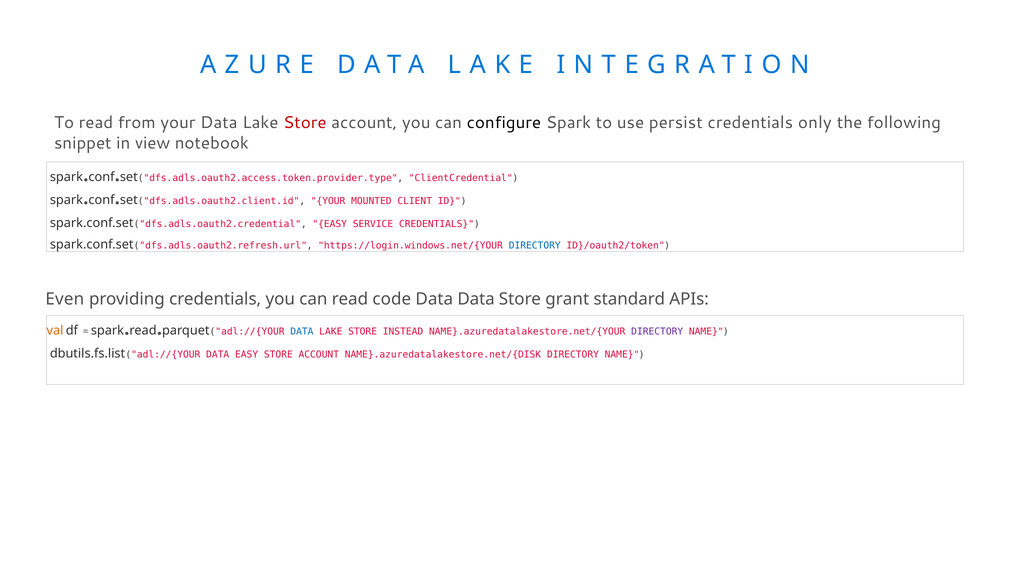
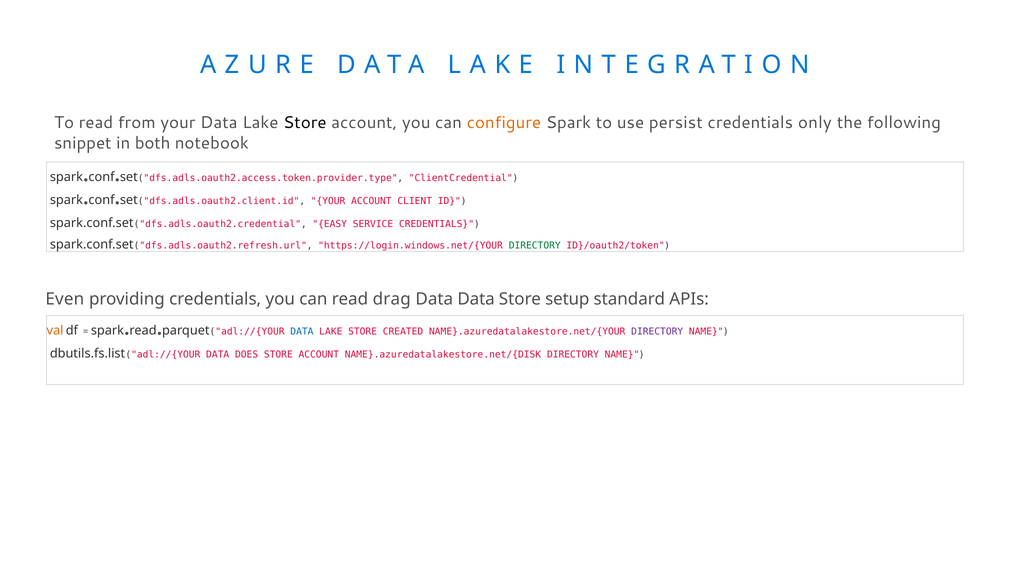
Store colour: red -> black (305, 123)
configure colour: black -> orange (504, 123)
view: view -> both (153, 143)
YOUR MOUNTED: MOUNTED -> ACCOUNT (371, 201)
DIRECTORY colour: blue -> green (535, 246)
code: code -> drag (392, 299)
grant: grant -> setup (567, 299)
INSTEAD: INSTEAD -> CREATED (403, 331)
DATA EASY: EASY -> DOES (247, 354)
